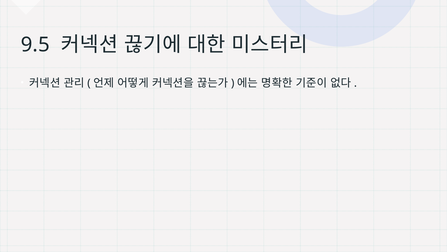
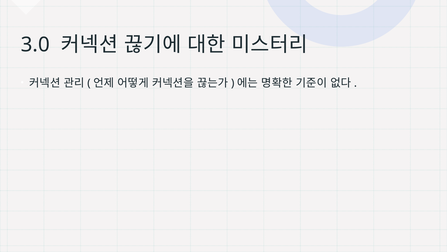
9.5: 9.5 -> 3.0 (35, 44)
